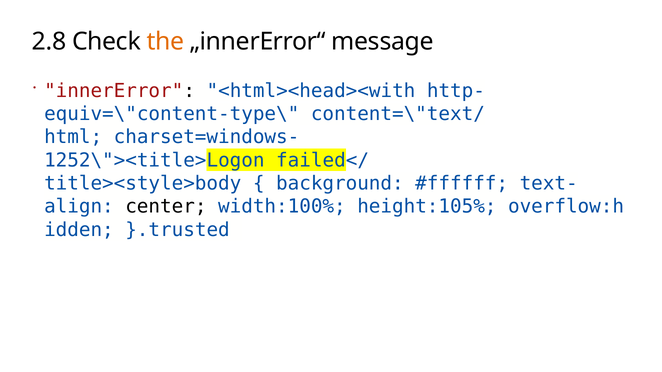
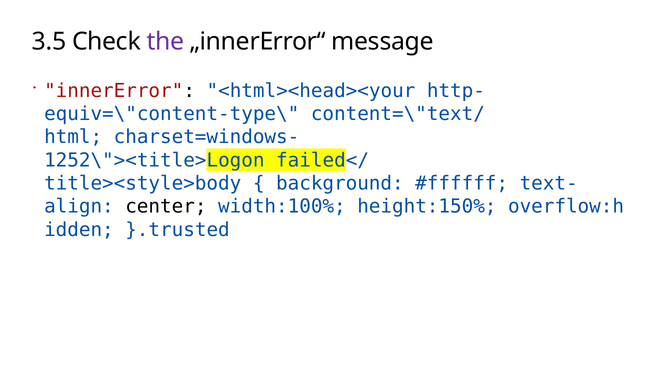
2.8: 2.8 -> 3.5 (49, 41)
the colour: orange -> purple (166, 41)
<html><head><with: <html><head><with -> <html><head><your (311, 91)
height:105%: height:105% -> height:150% (427, 207)
